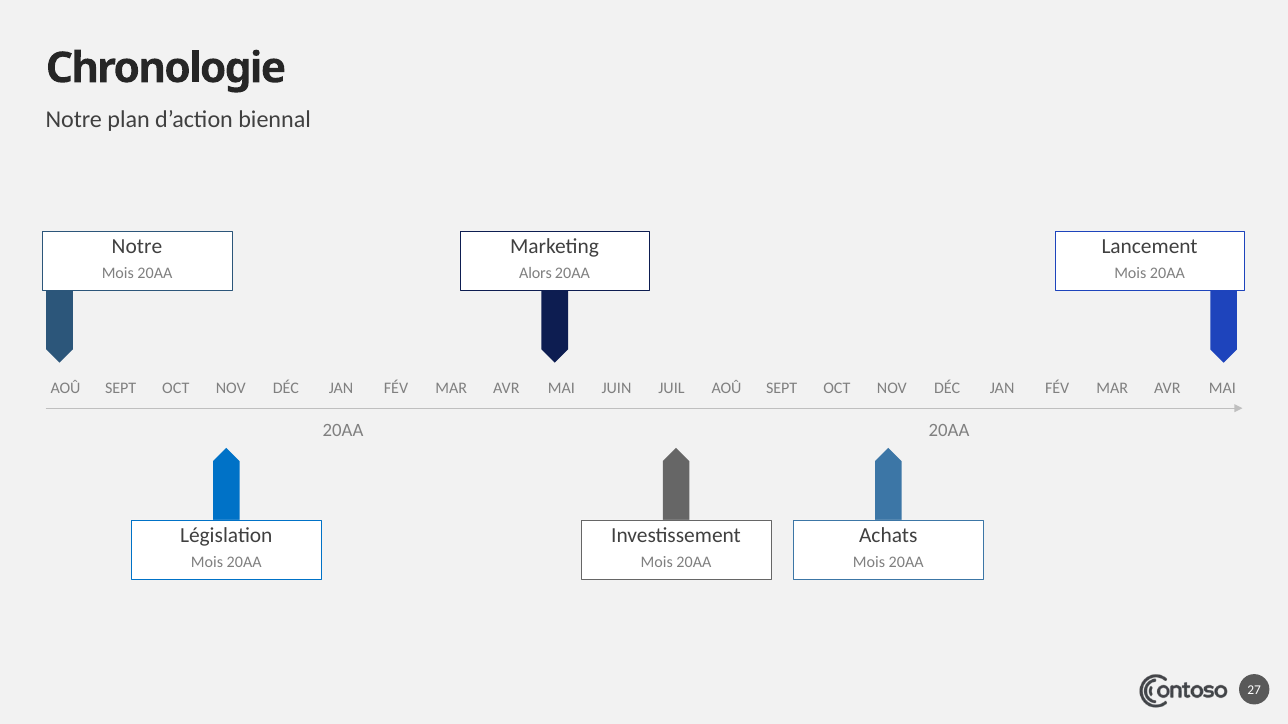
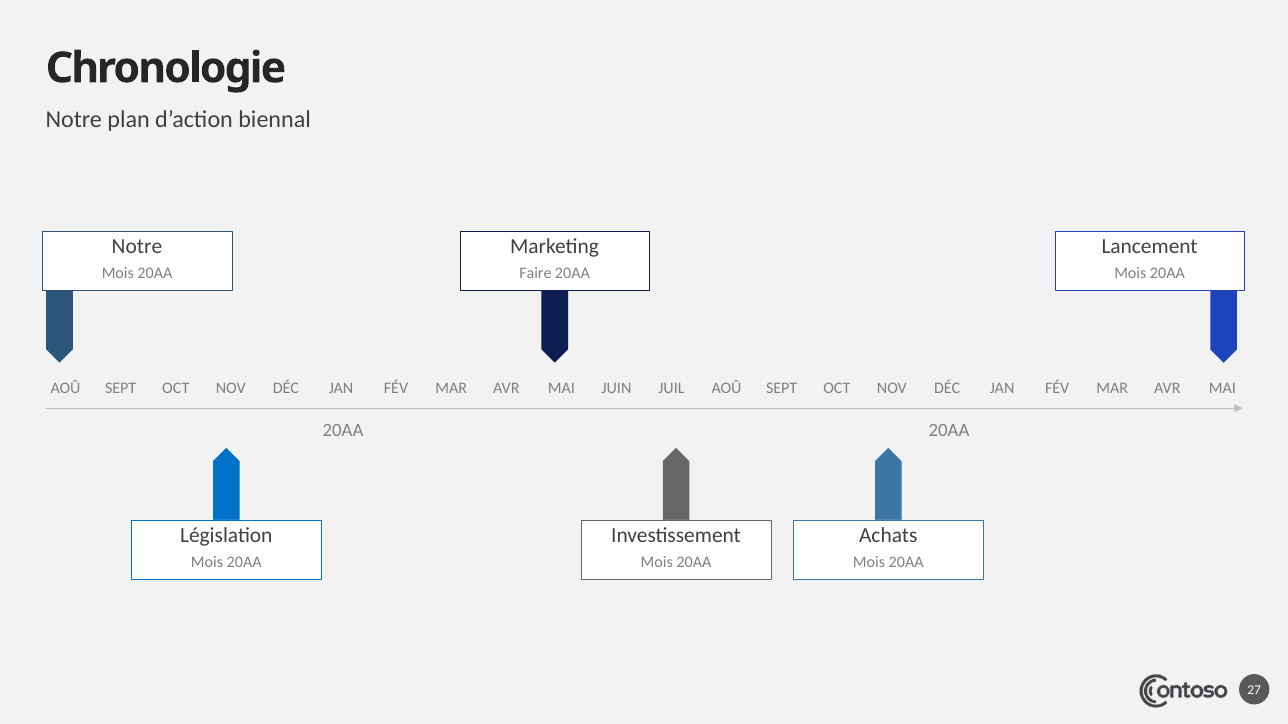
Alors: Alors -> Faire (535, 273)
